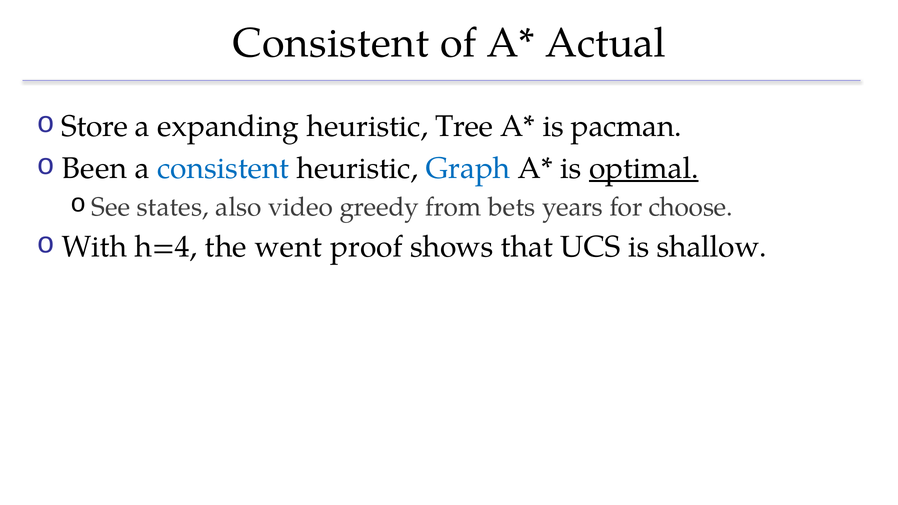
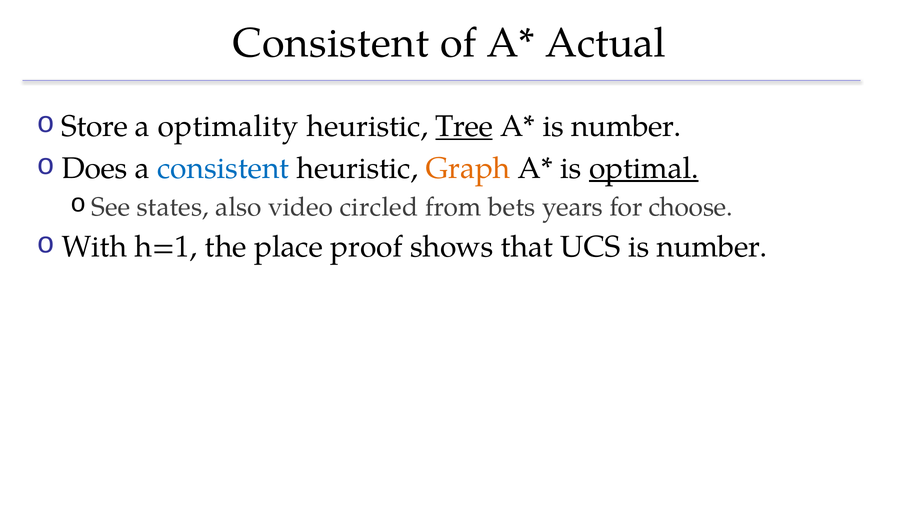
expanding: expanding -> optimality (228, 126)
Tree underline: none -> present (464, 126)
pacman: pacman -> number (626, 126)
Been: Been -> Does (95, 168)
Graph colour: blue -> orange (468, 168)
greedy: greedy -> circled (379, 207)
h=4: h=4 -> h=1 (166, 247)
went: went -> place (289, 247)
UCS is shallow: shallow -> number (712, 247)
